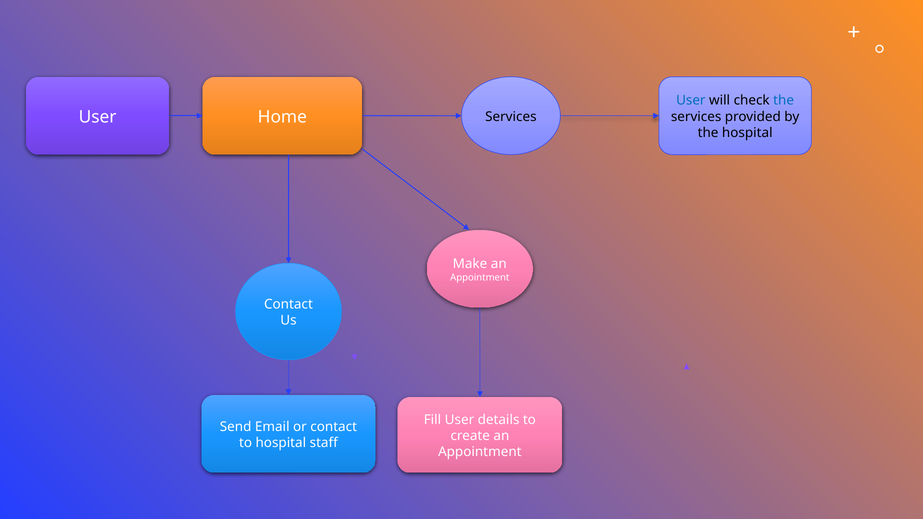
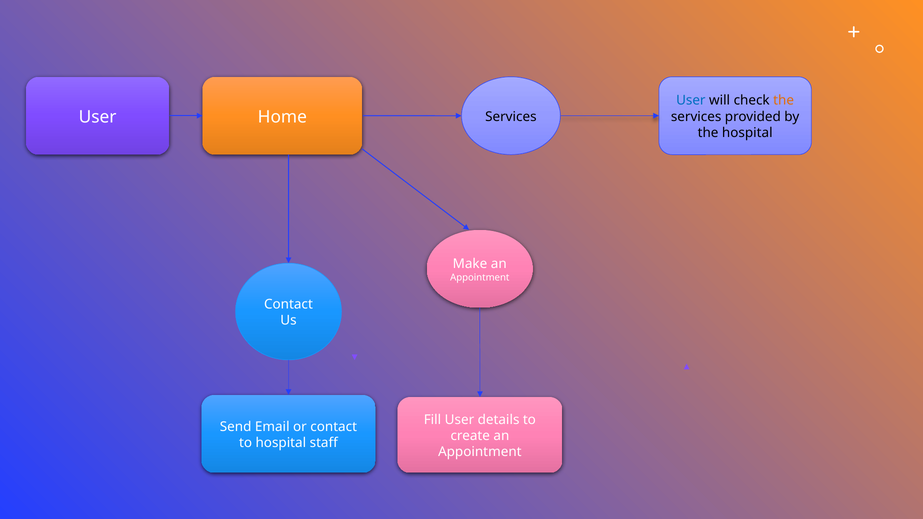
the colour: blue -> orange (784, 101)
